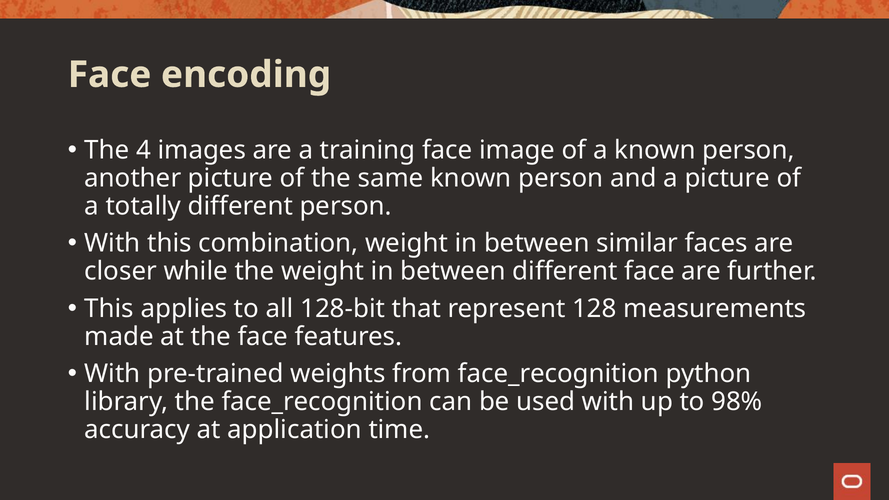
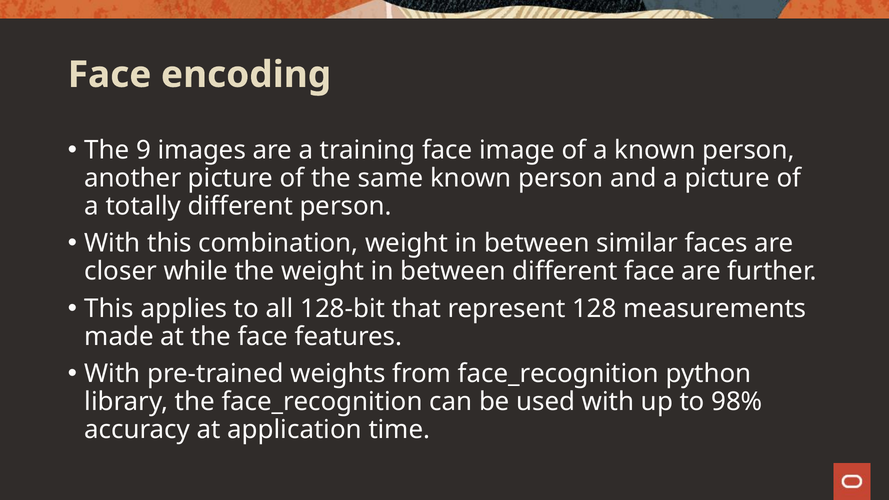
4: 4 -> 9 (144, 150)
